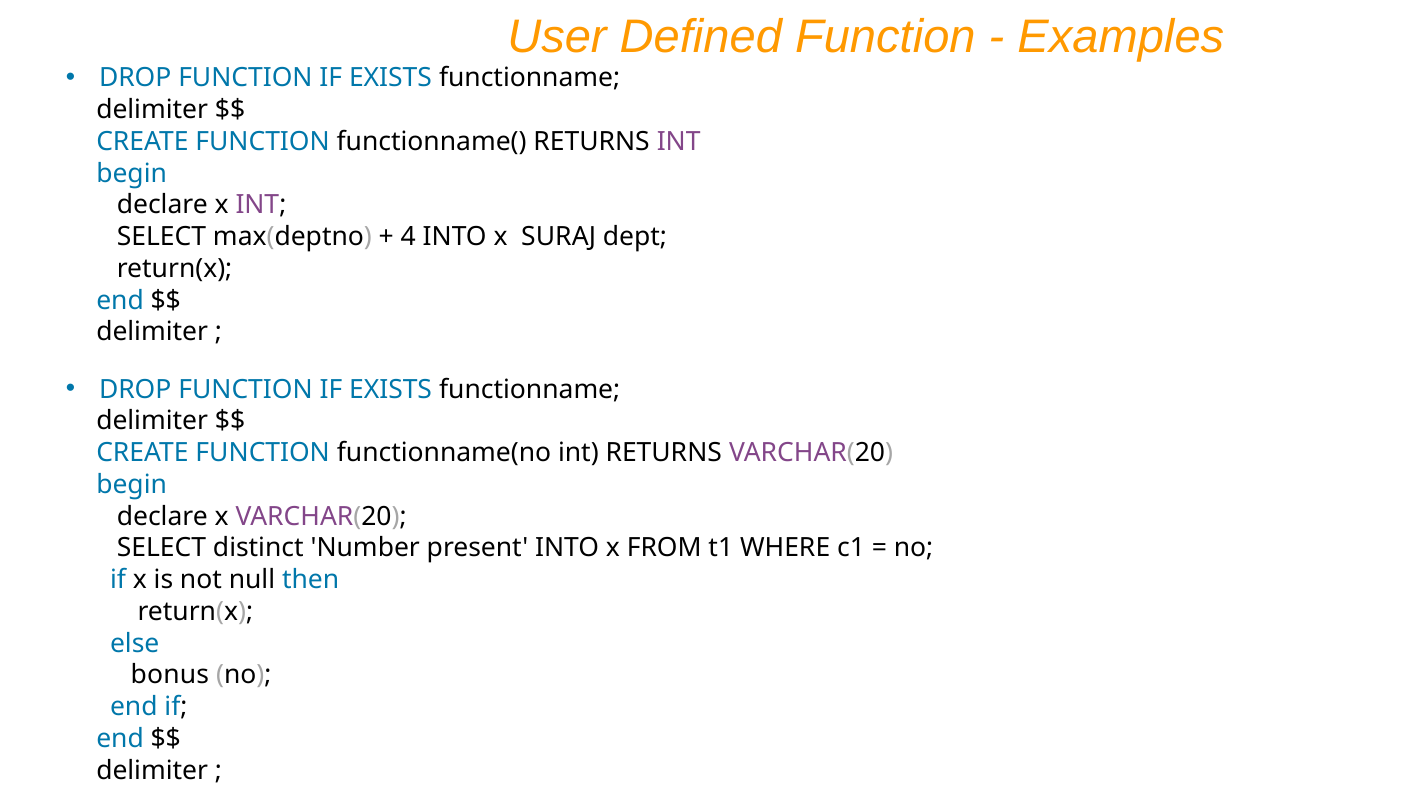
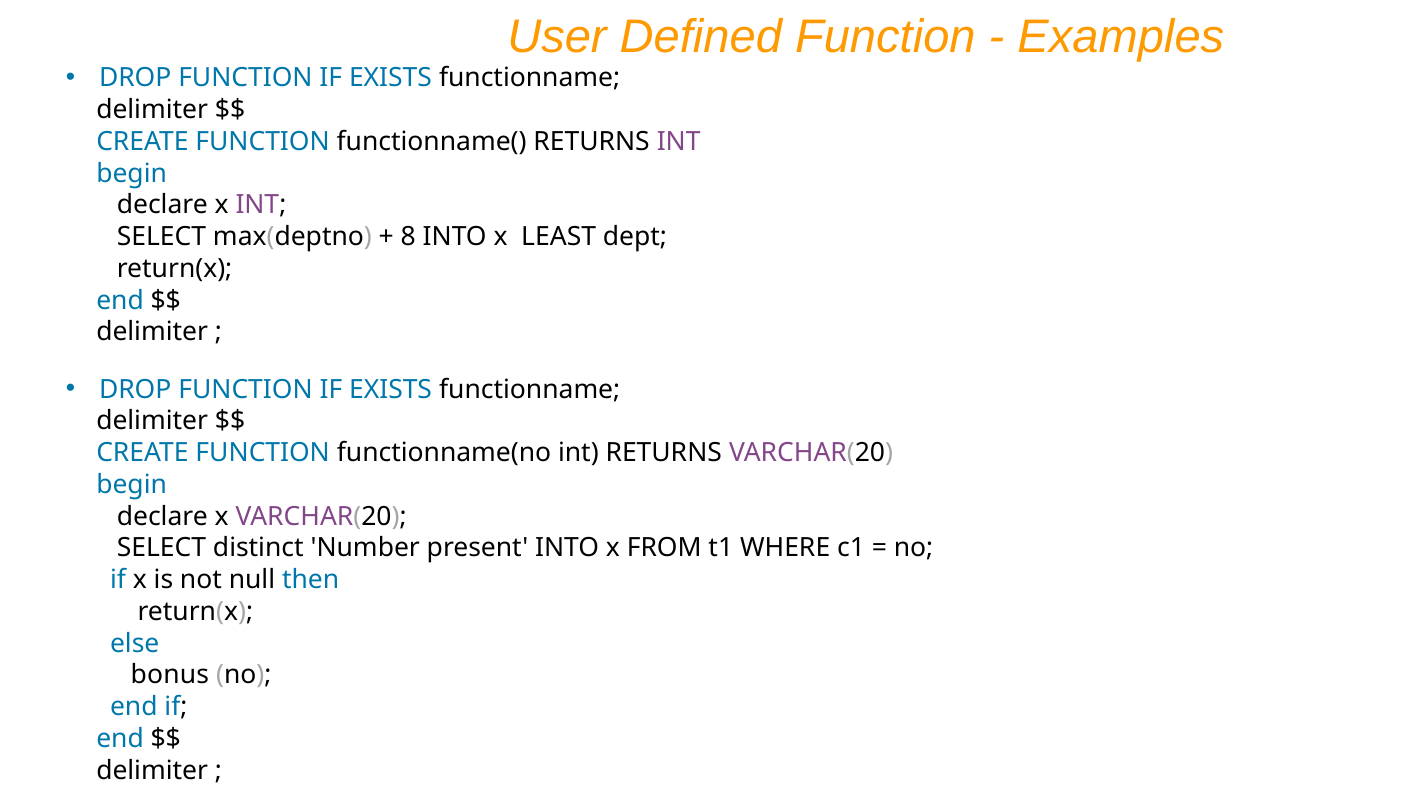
4: 4 -> 8 (408, 237)
SURAJ: SURAJ -> LEAST (559, 237)
